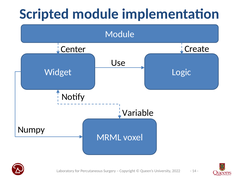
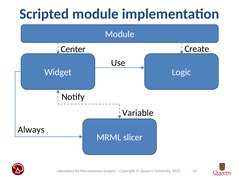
Numpy: Numpy -> Always (31, 130)
voxel: voxel -> slicer (133, 138)
